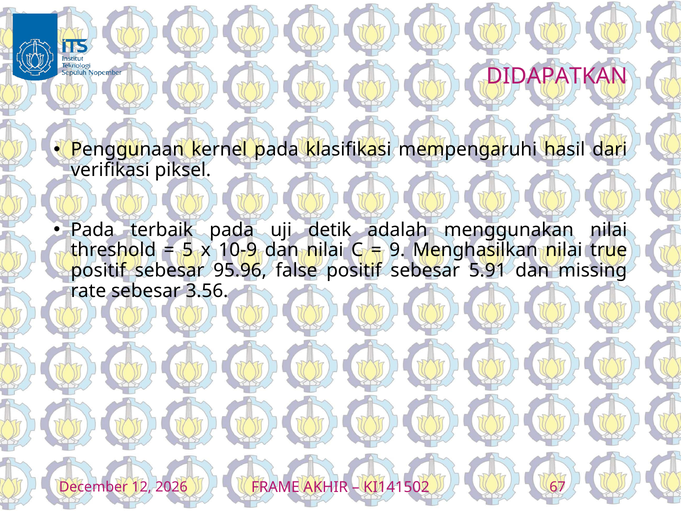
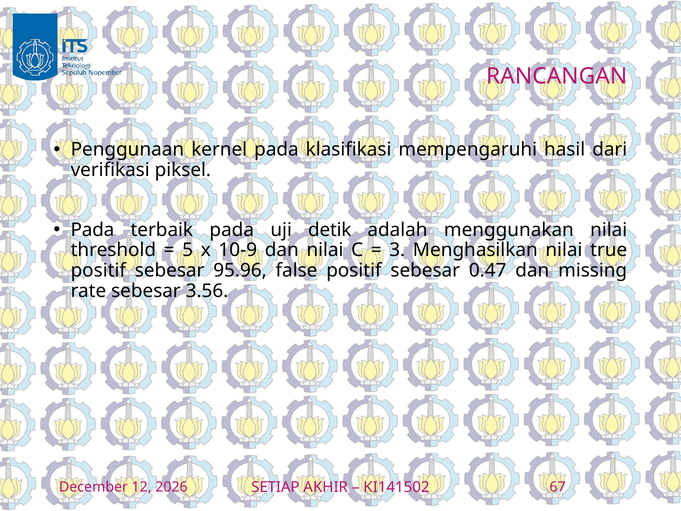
DIDAPATKAN: DIDAPATKAN -> RANCANGAN (557, 76)
9: 9 -> 3 (397, 250)
5.91: 5.91 -> 0.47 (488, 271)
FRAME: FRAME -> SETIAP (275, 487)
